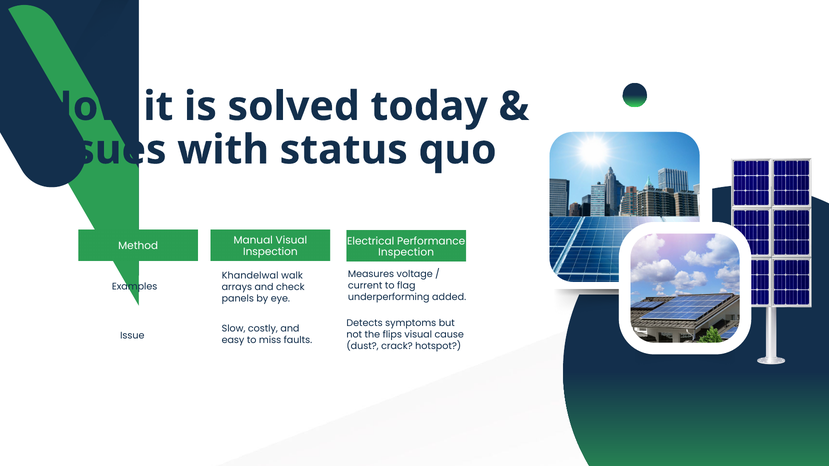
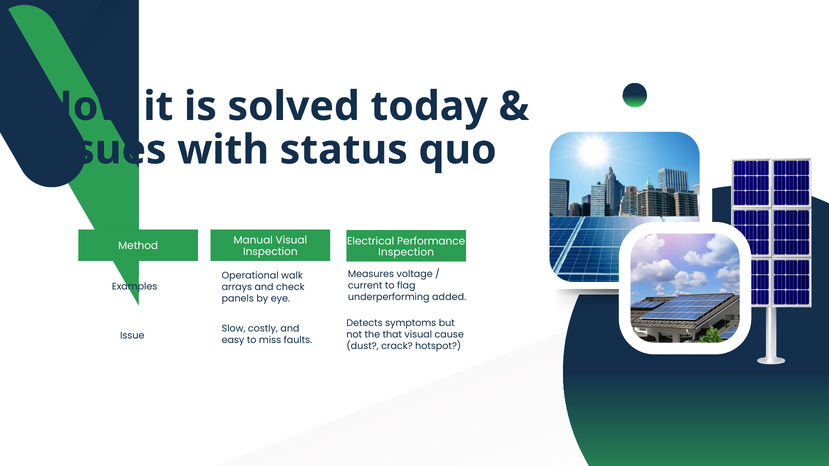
Khandelwal: Khandelwal -> Operational (250, 276)
flips: flips -> that (392, 335)
